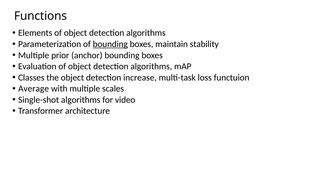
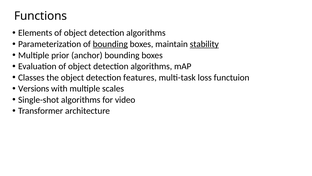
stability underline: none -> present (204, 44)
increase: increase -> features (140, 77)
Average: Average -> Versions (34, 88)
